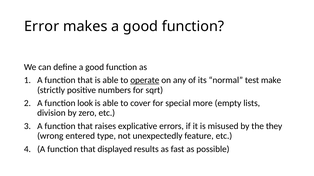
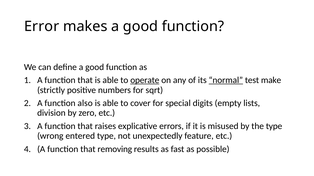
normal underline: none -> present (226, 80)
look: look -> also (85, 103)
more: more -> digits (203, 103)
the they: they -> type (274, 127)
displayed: displayed -> removing (115, 150)
